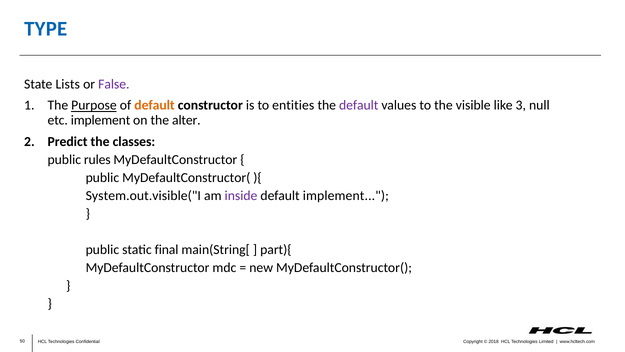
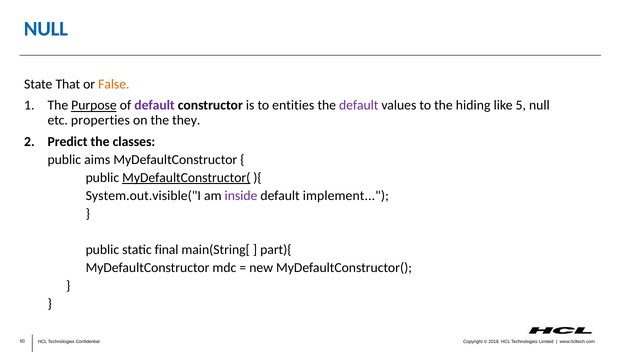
TYPE: TYPE -> NULL (46, 29)
Lists: Lists -> That (68, 84)
False colour: purple -> orange (114, 84)
default colour: orange -> purple (155, 105)
visible: visible -> hiding (473, 105)
3: 3 -> 5 (521, 105)
etc implement: implement -> properties (100, 120)
alter: alter -> they (186, 120)
rules: rules -> aims (97, 159)
MyDefaultConstructor( underline: none -> present (186, 177)
